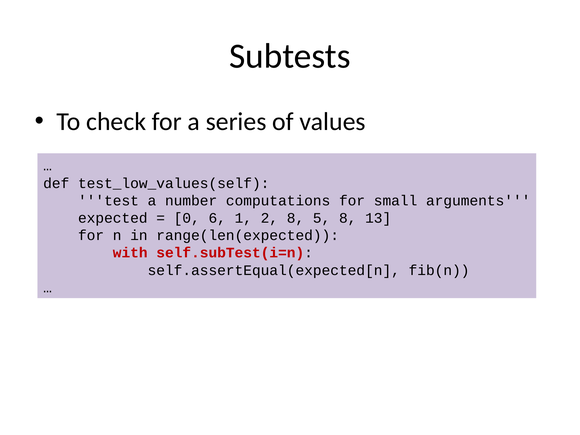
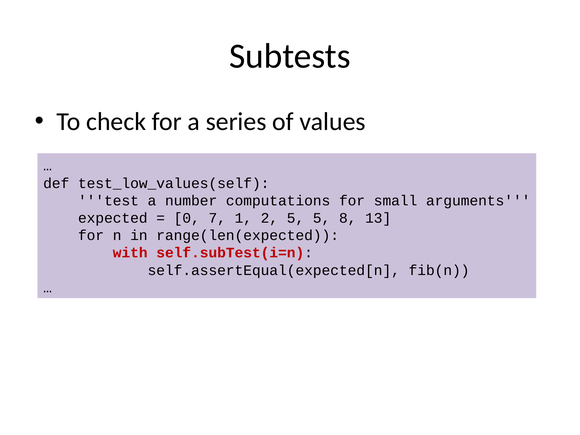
6: 6 -> 7 (217, 218)
2 8: 8 -> 5 (296, 218)
